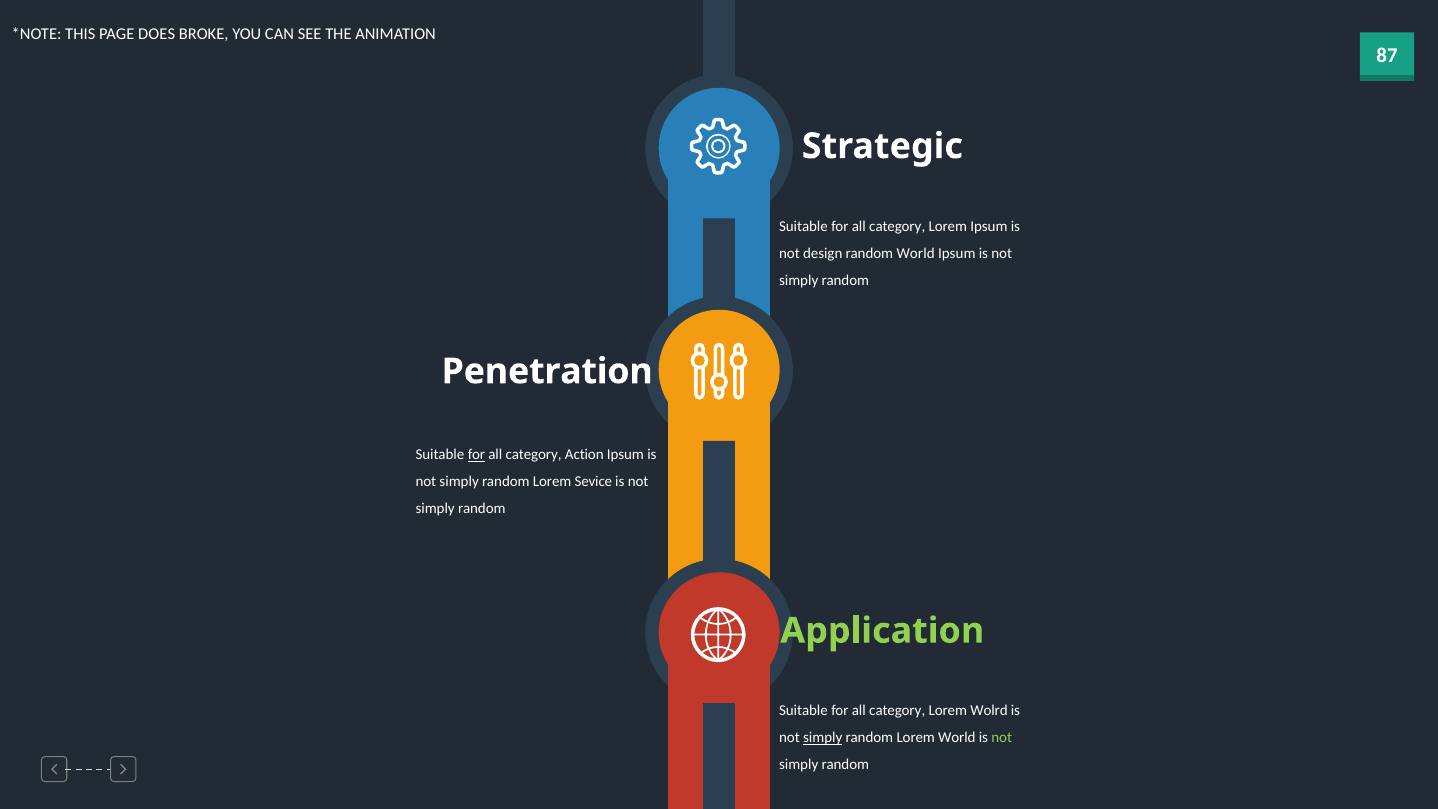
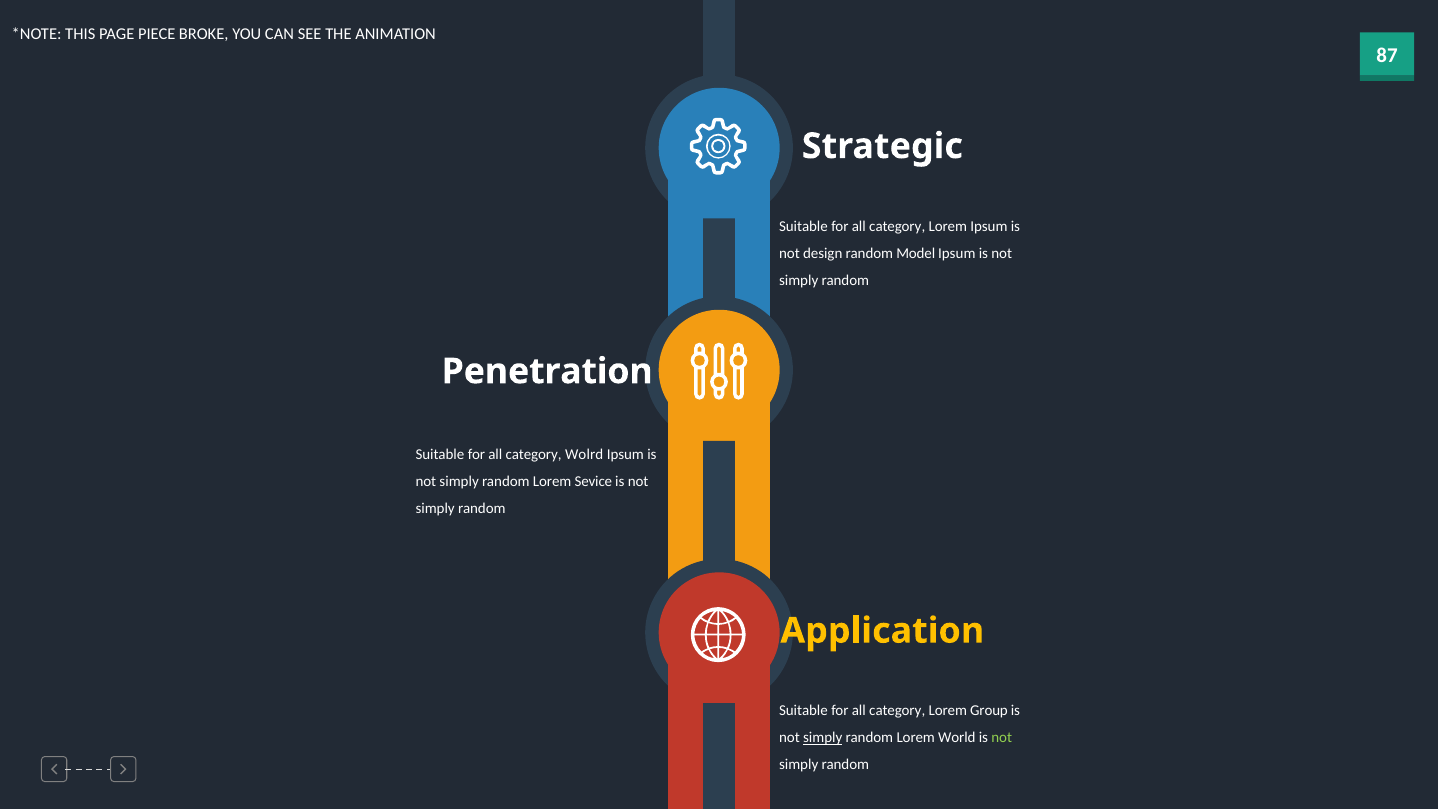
DOES: DOES -> PIECE (157, 34)
random World: World -> Model (916, 253)
for underline: present -> none (476, 454)
Action: Action -> Wolrd (584, 454)
Application colour: light green -> yellow (882, 631)
Wolrd: Wolrd -> Group (989, 711)
